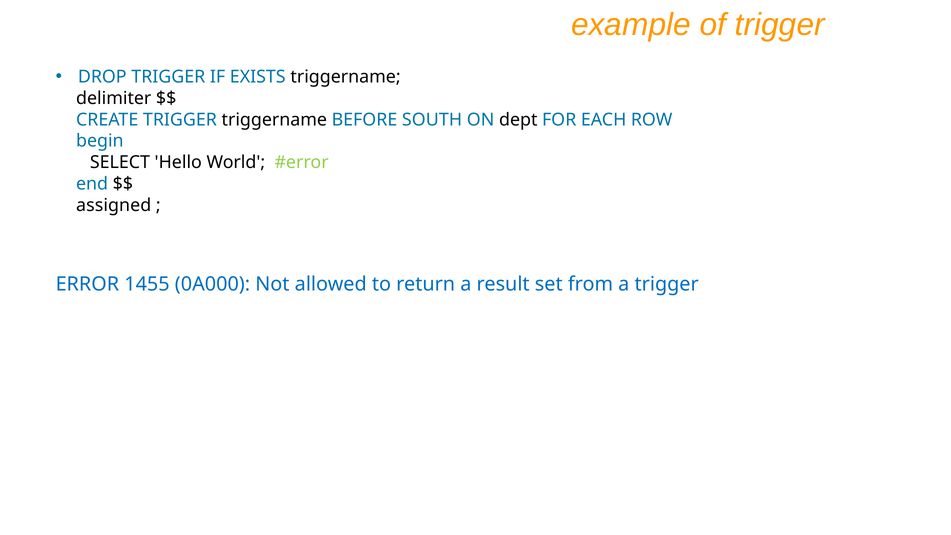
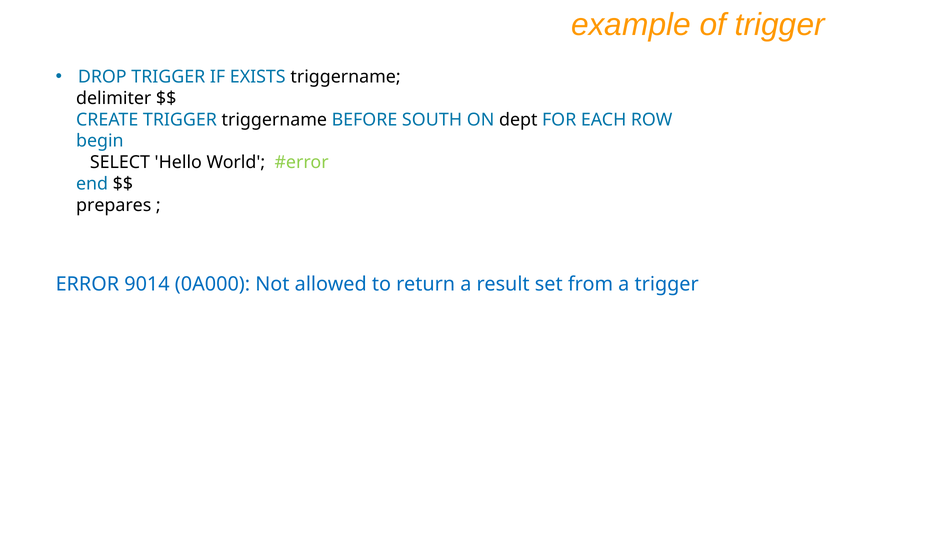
assigned: assigned -> prepares (114, 205)
1455: 1455 -> 9014 (147, 284)
